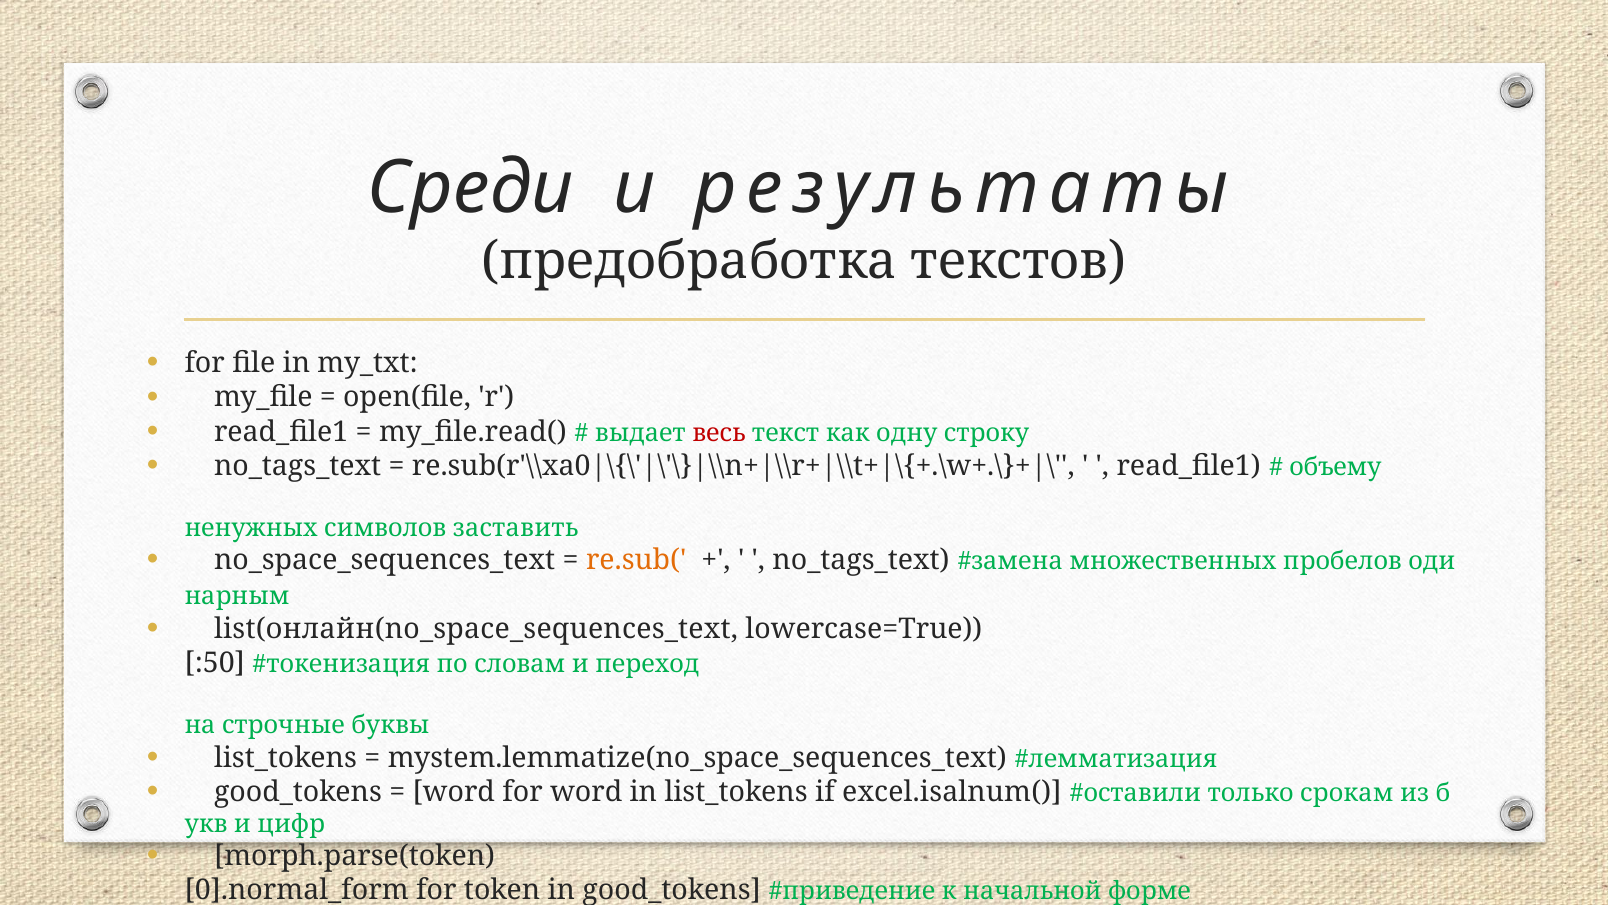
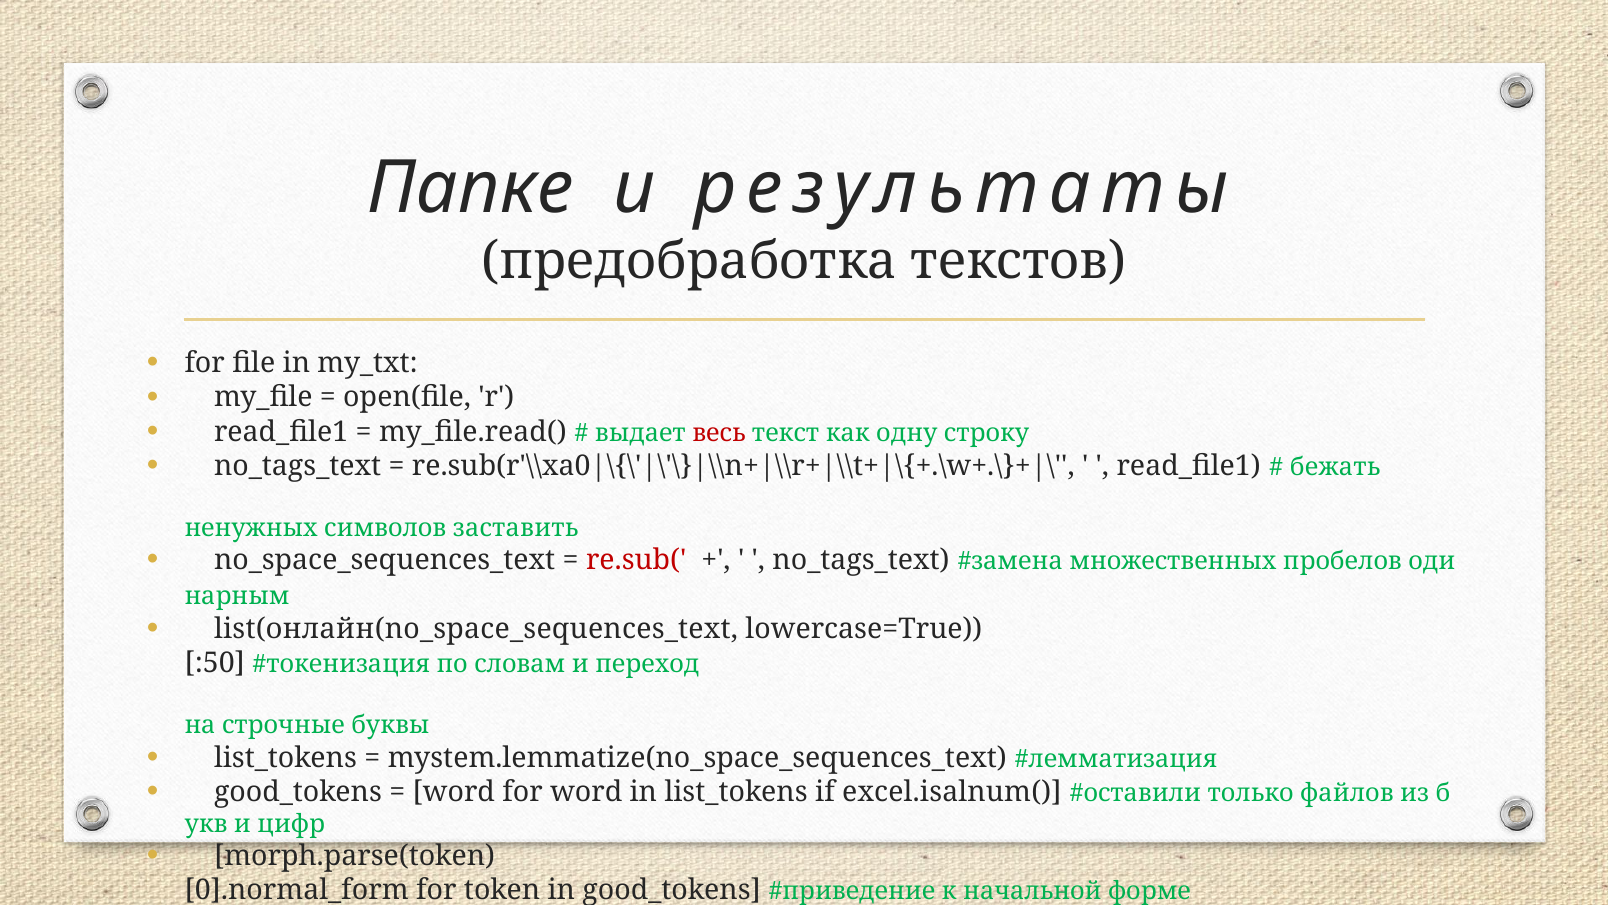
Среди: Среди -> Папке (471, 188)
объему: объему -> бежать (1335, 467)
re.sub( colour: orange -> red (636, 560)
срокам: срокам -> файлов (1347, 793)
